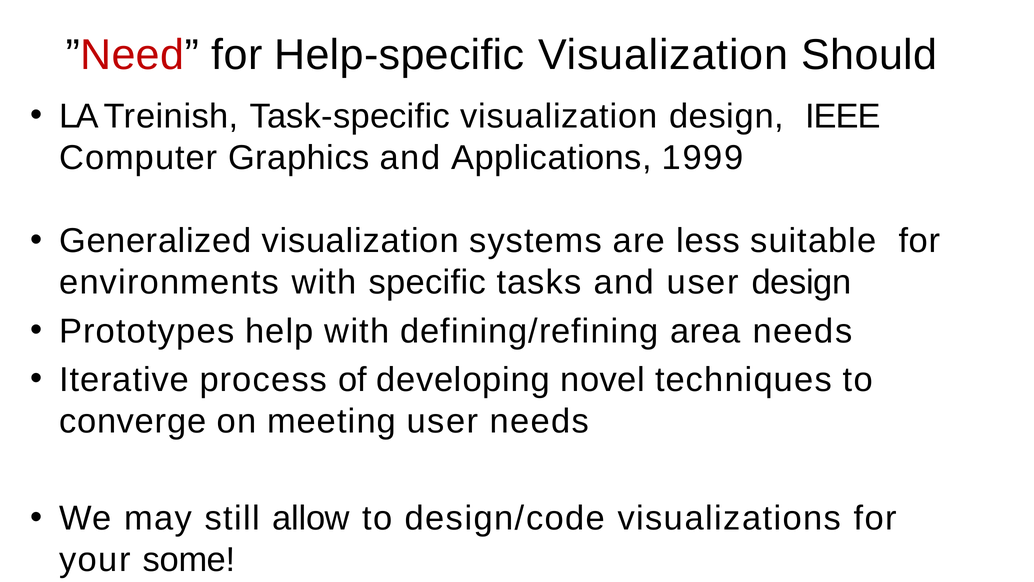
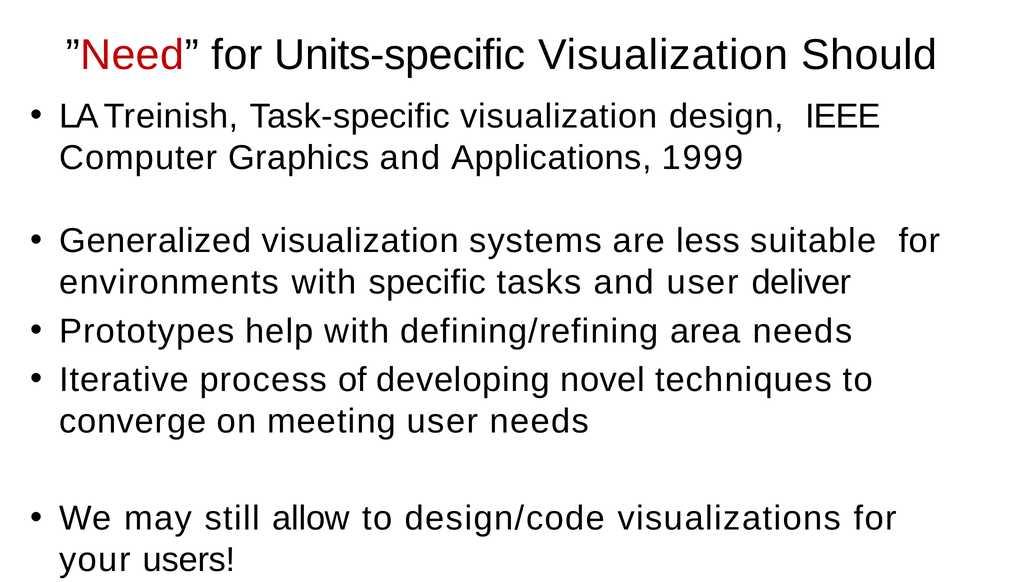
Help-specific: Help-specific -> Units-specific (400, 55)
user design: design -> deliver (801, 282)
some: some -> users (189, 560)
